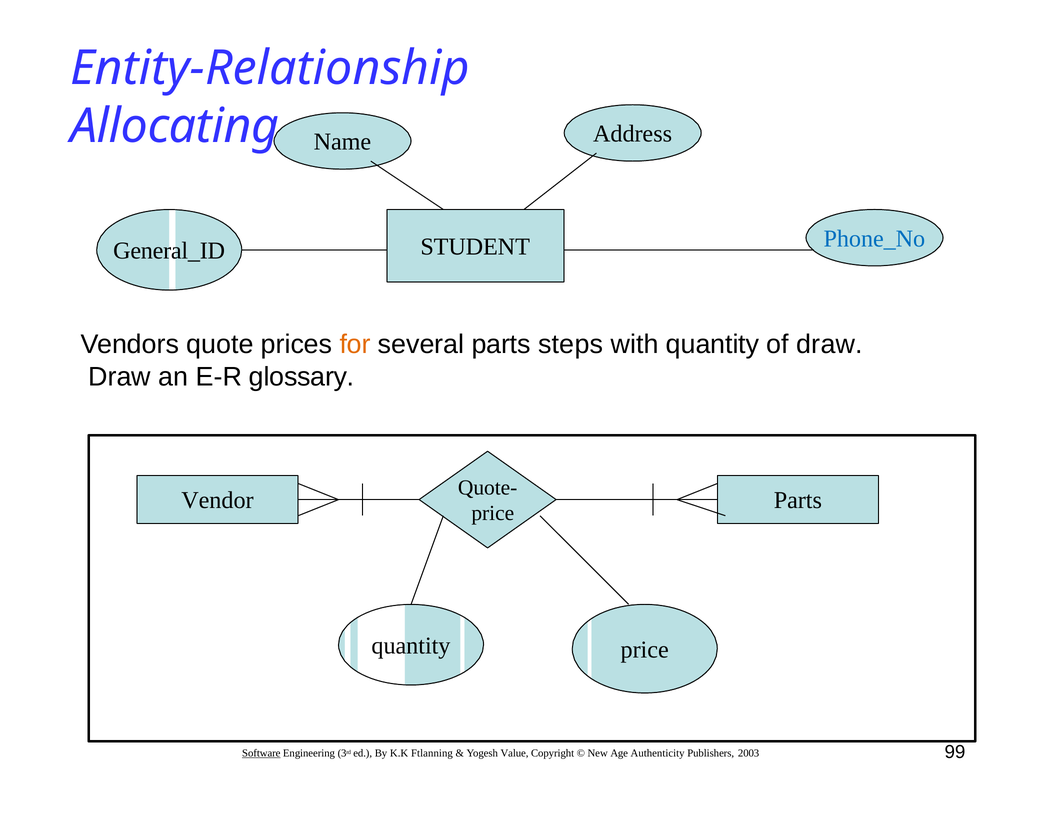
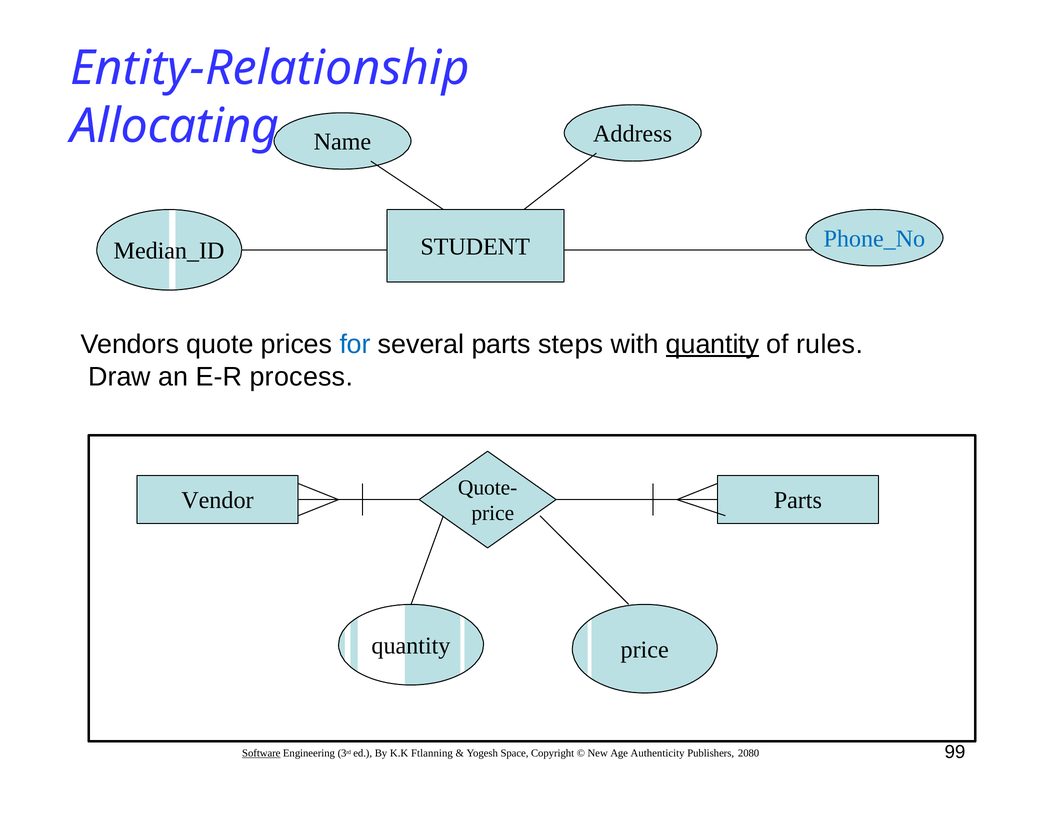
General_ID: General_ID -> Median_ID (169, 251)
for colour: orange -> blue (355, 344)
quantity underline: none -> present (713, 344)
of draw: draw -> rules (830, 344)
glossary: glossary -> process (301, 377)
Value: Value -> Space (515, 753)
2003: 2003 -> 2080 (749, 753)
